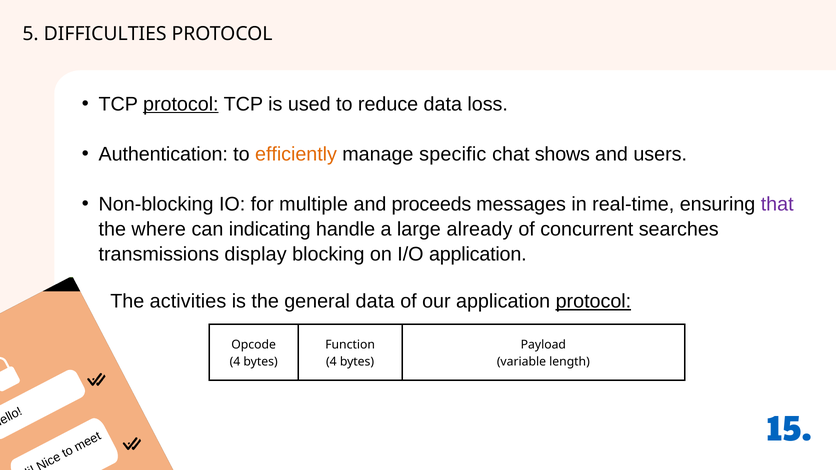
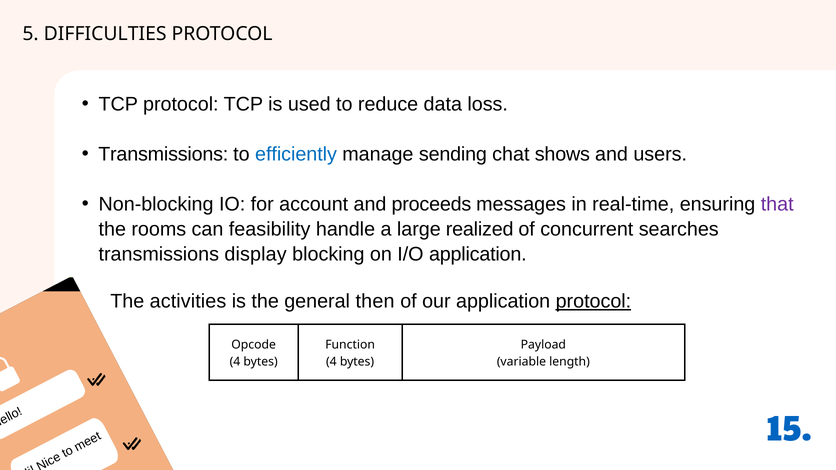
protocol underline: present -> none (181, 104)
Authentication: Authentication -> Transmissions (163, 154)
efficiently colour: orange -> blue (296, 154)
specific: specific -> sending (453, 154)
multiple: multiple -> account (314, 204)
where: where -> rooms (159, 230)
indicating: indicating -> feasibility (270, 230)
already: already -> realized (480, 230)
general data: data -> then (375, 301)
